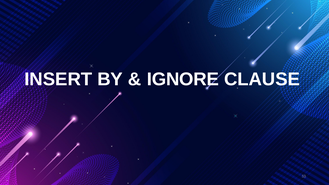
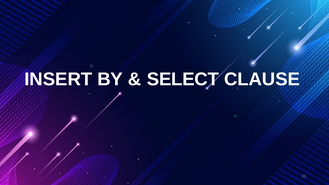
IGNORE: IGNORE -> SELECT (183, 79)
